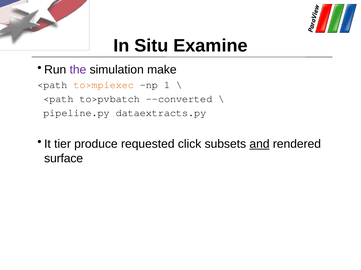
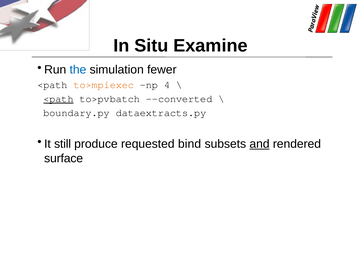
the colour: purple -> blue (78, 70)
make: make -> fewer (162, 70)
1: 1 -> 4 (167, 85)
<path underline: none -> present (58, 99)
pipeline.py: pipeline.py -> boundary.py (77, 113)
tier: tier -> still (63, 144)
click: click -> bind (190, 144)
